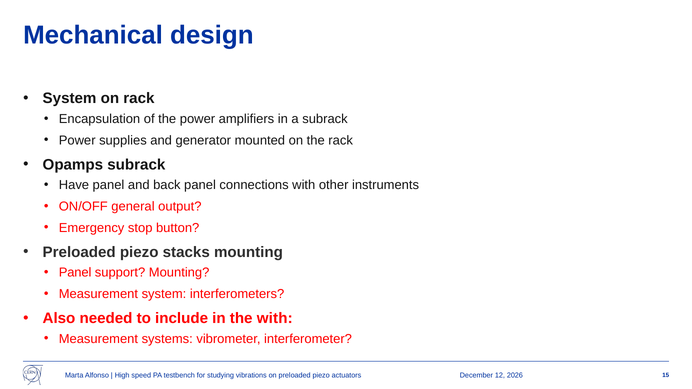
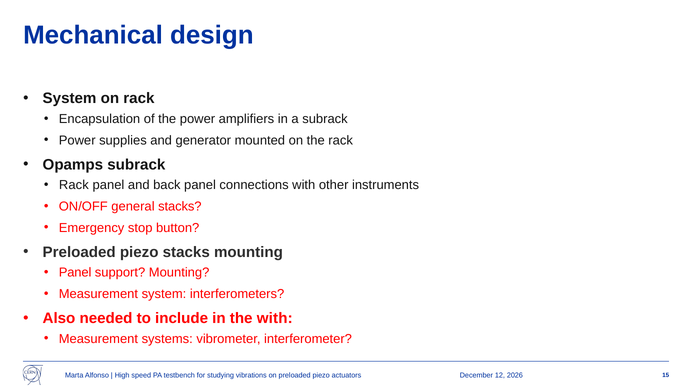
Have: Have -> Rack (74, 185)
general output: output -> stacks (180, 207)
